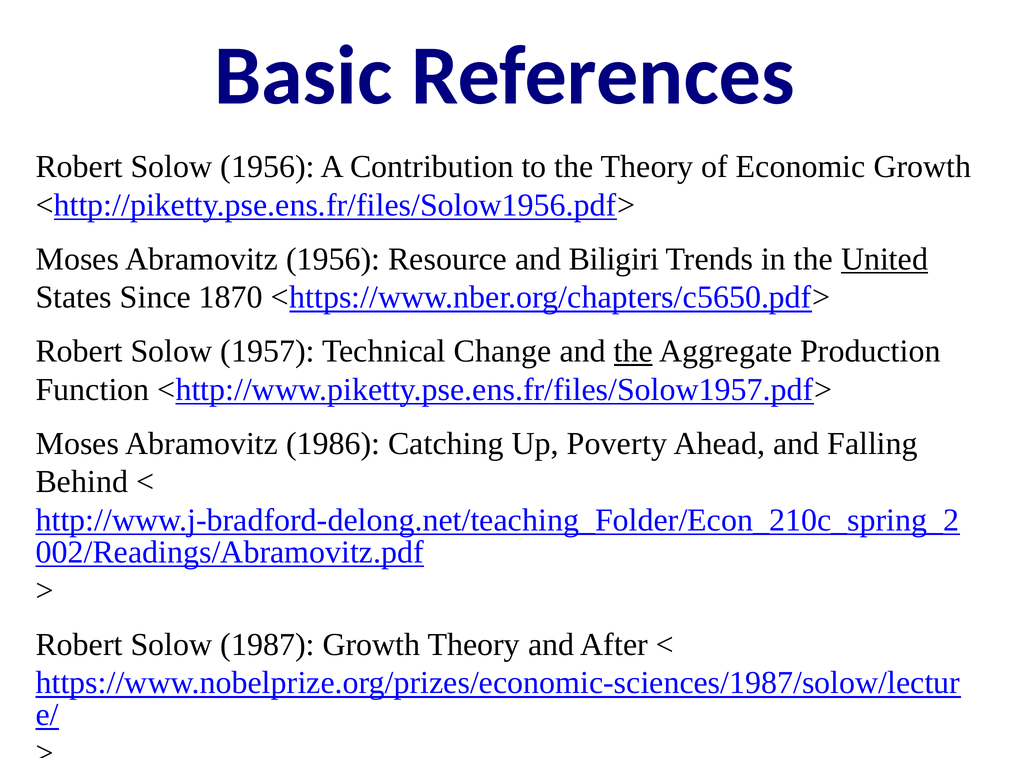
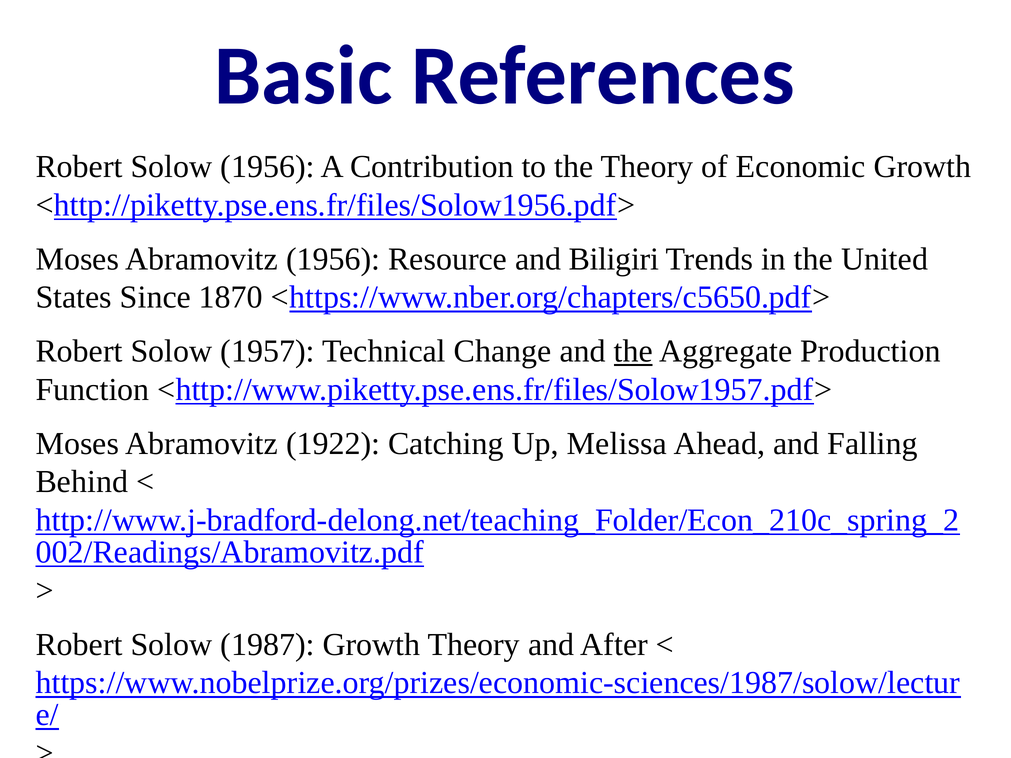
United underline: present -> none (885, 259)
1986: 1986 -> 1922 (333, 444)
Poverty: Poverty -> Melissa (617, 444)
